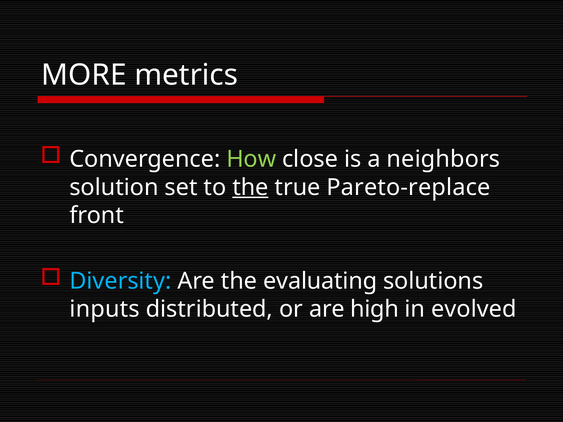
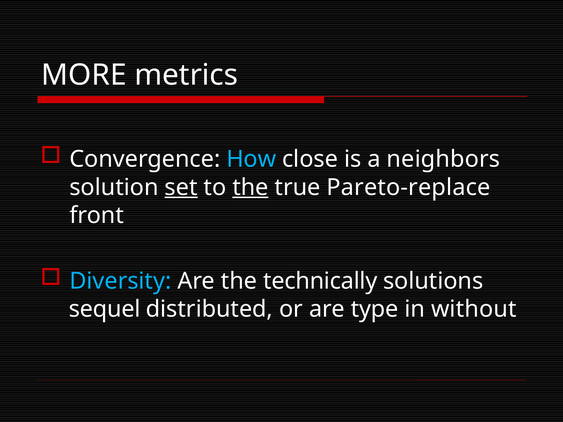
How colour: light green -> light blue (251, 159)
set underline: none -> present (181, 187)
evaluating: evaluating -> technically (320, 281)
inputs: inputs -> sequel (105, 309)
high: high -> type (375, 309)
evolved: evolved -> without (474, 309)
